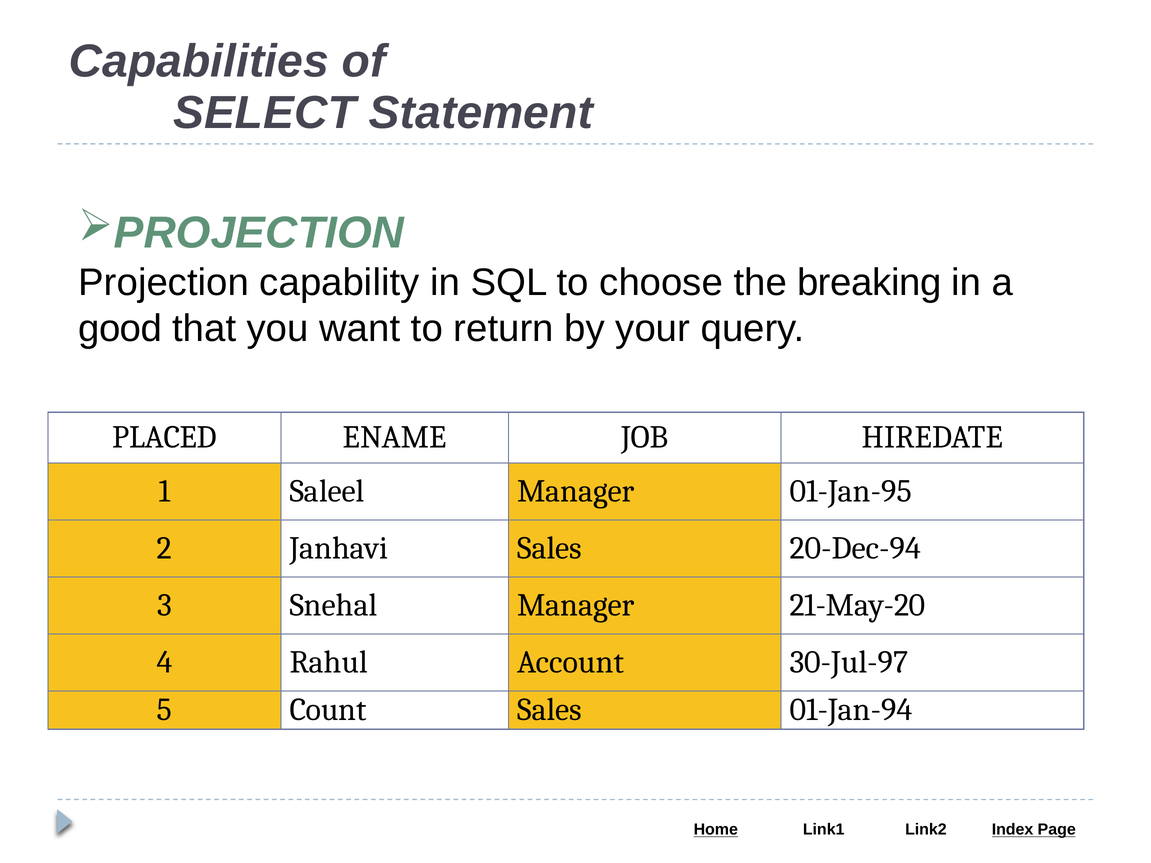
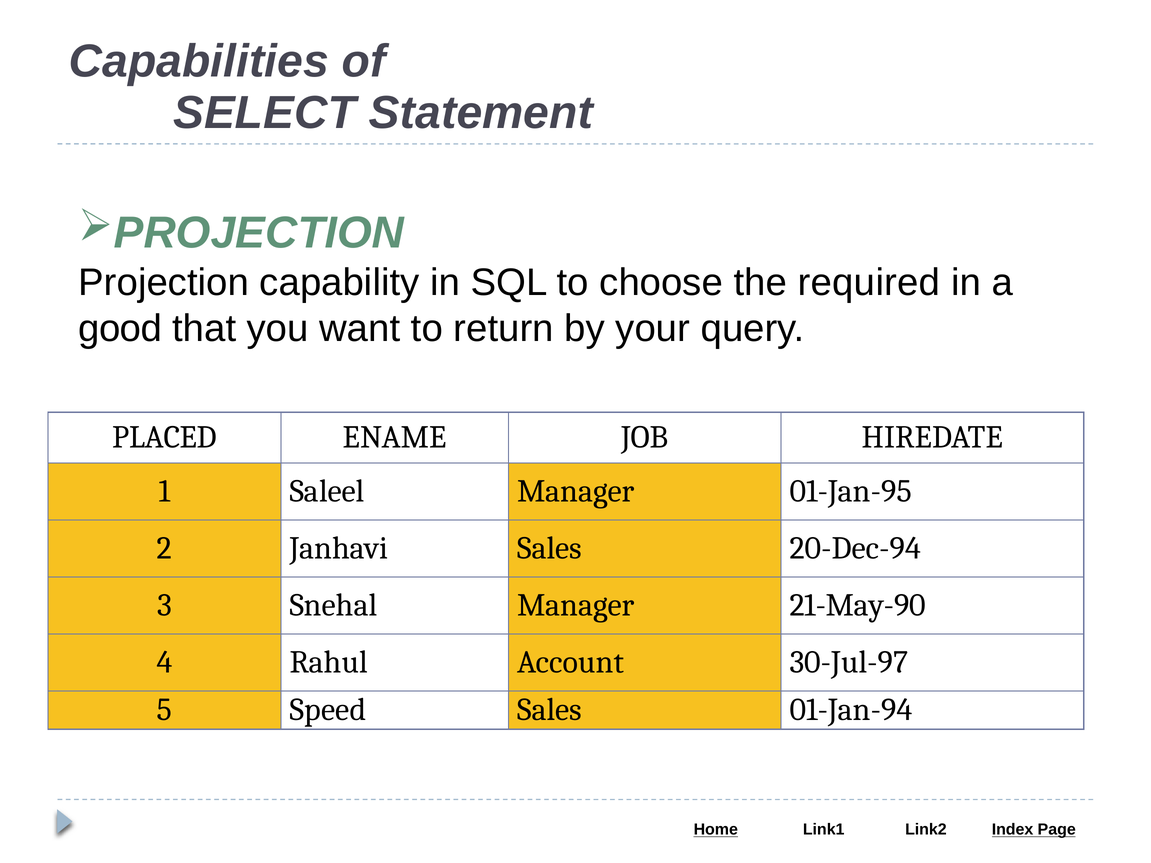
breaking: breaking -> required (869, 283)
21-May-20: 21-May-20 -> 21-May-90 (858, 605)
Count: Count -> Speed (328, 710)
